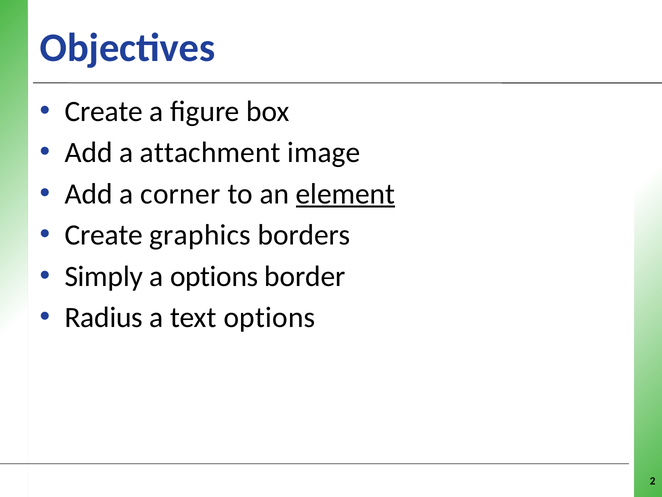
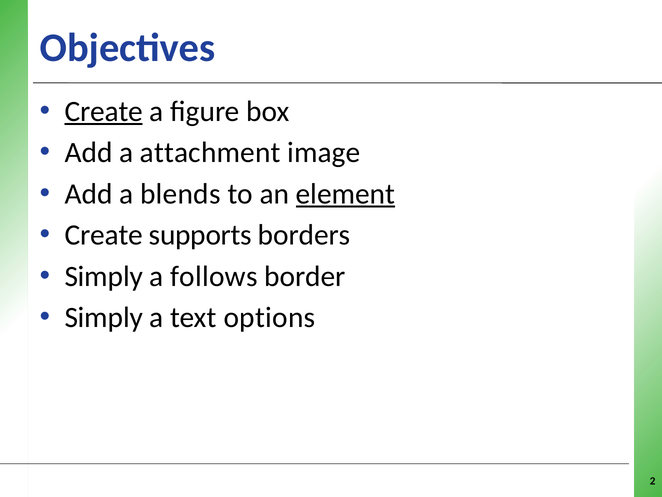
Create underline: none -> present (104, 111)
corner: corner -> blends (180, 194)
graphics: graphics -> supports (200, 235)
a options: options -> follows (214, 276)
Radius: Radius -> Simply (104, 317)
